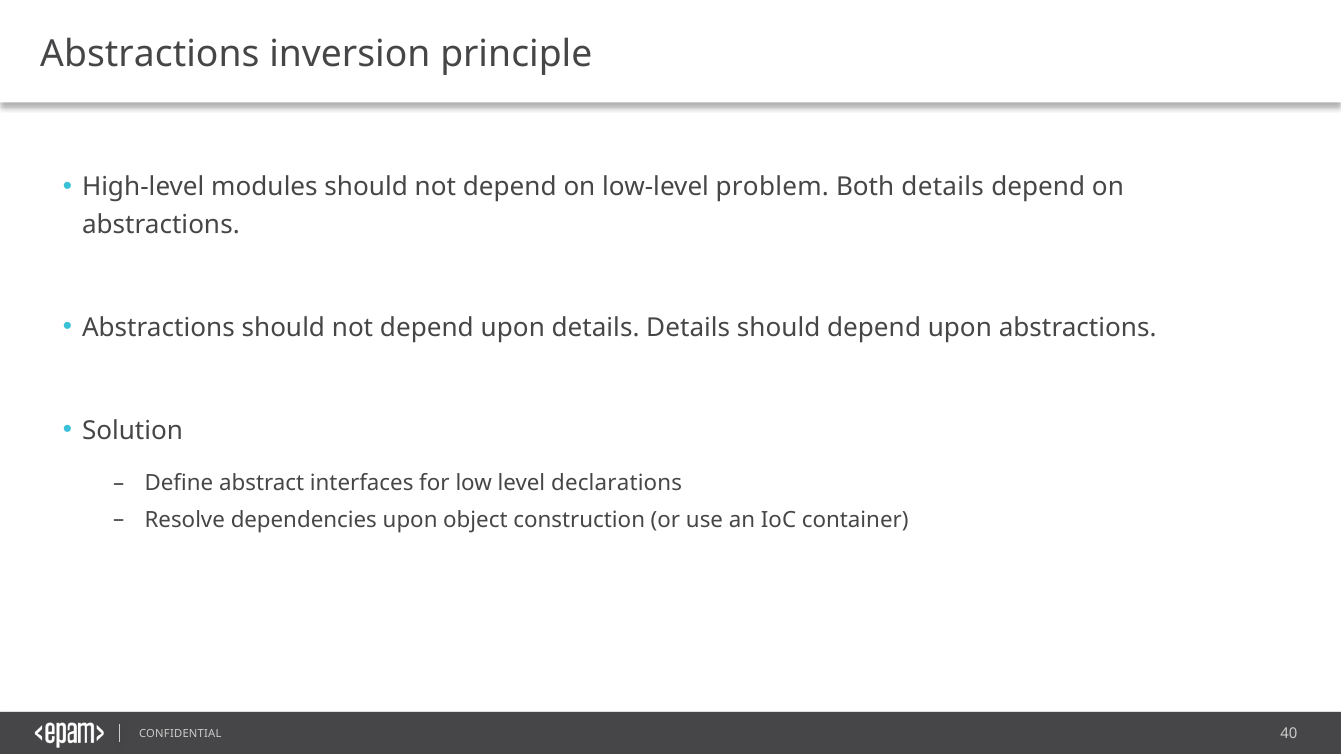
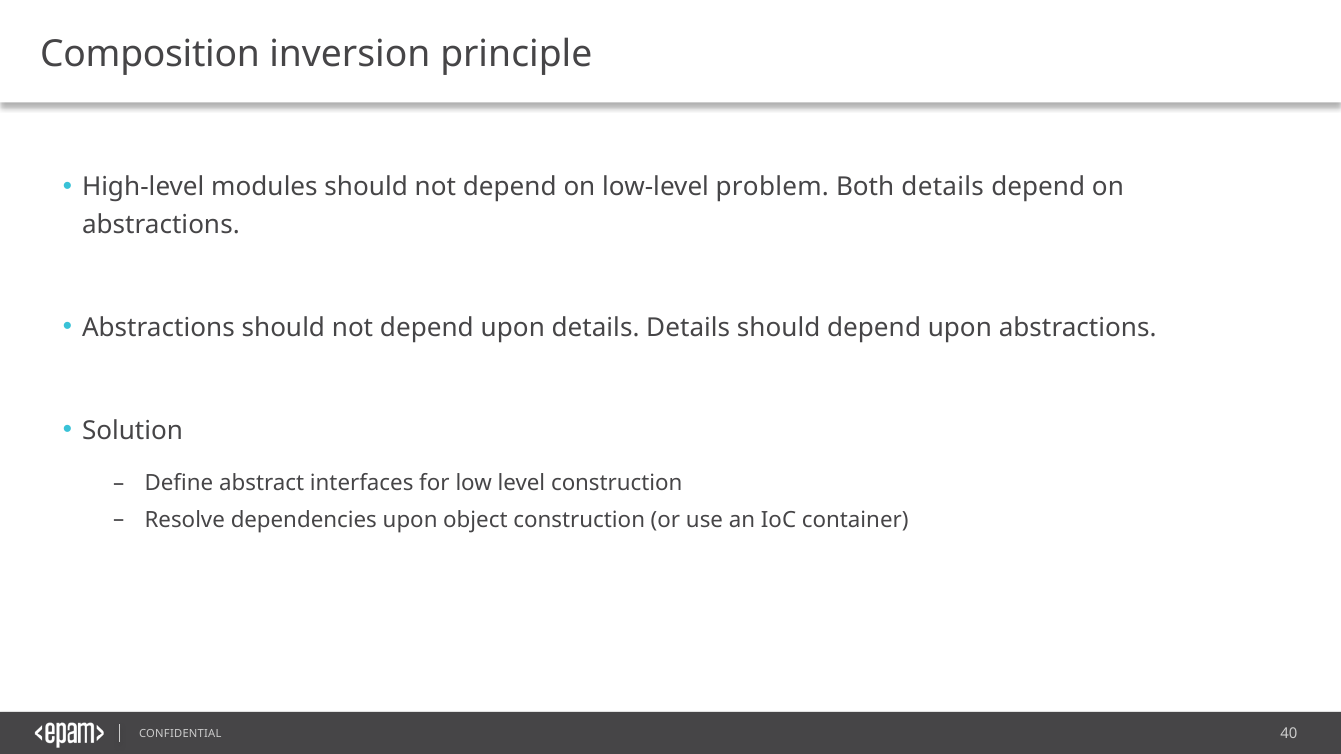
Abstractions: Abstractions -> Composition (150, 54)
level declarations: declarations -> construction (617, 483)
